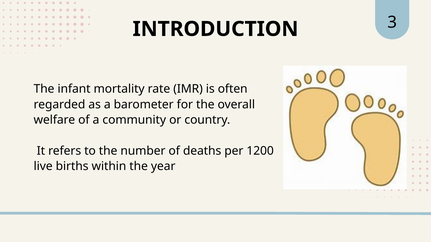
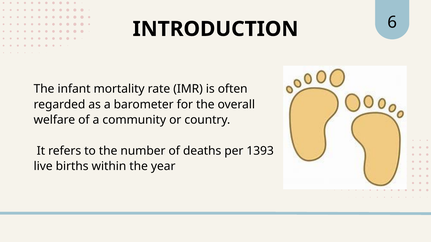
3: 3 -> 6 (392, 22)
1200: 1200 -> 1393 (260, 151)
